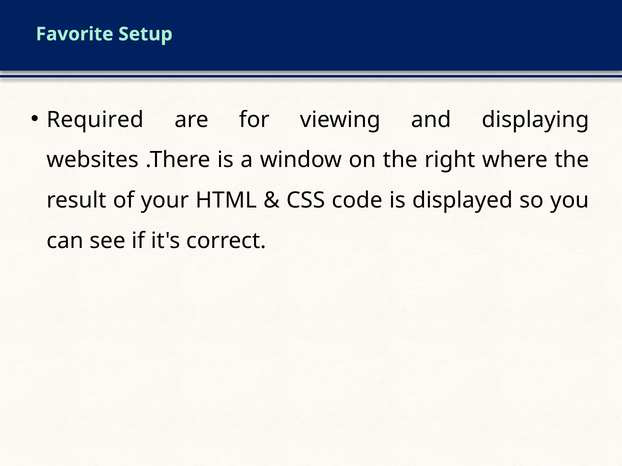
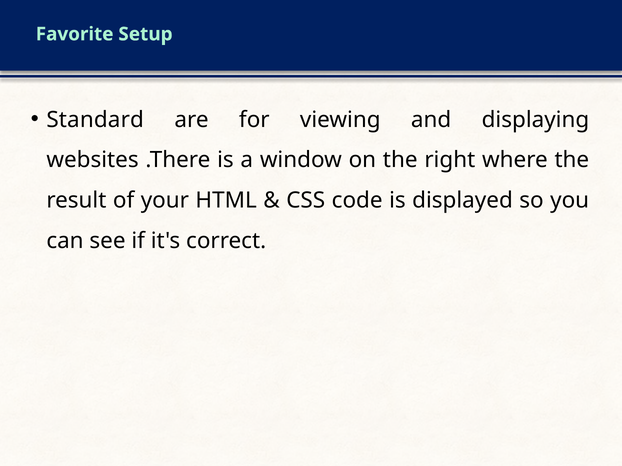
Required: Required -> Standard (95, 120)
